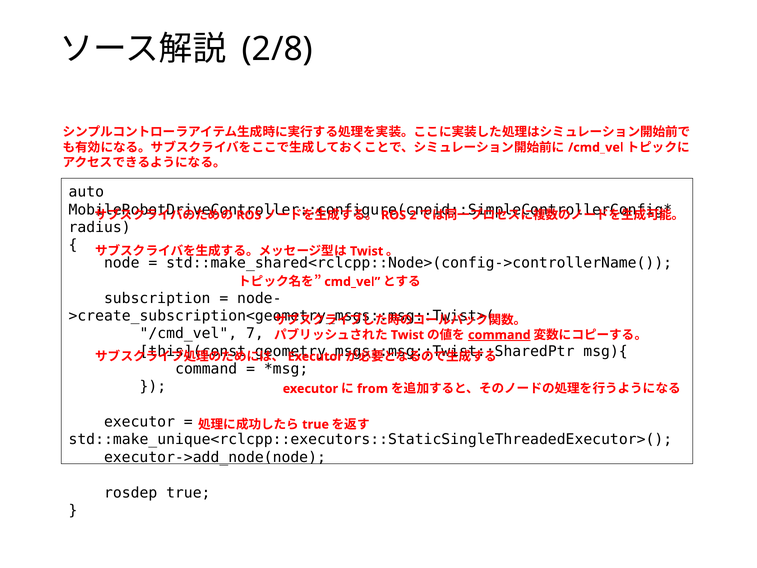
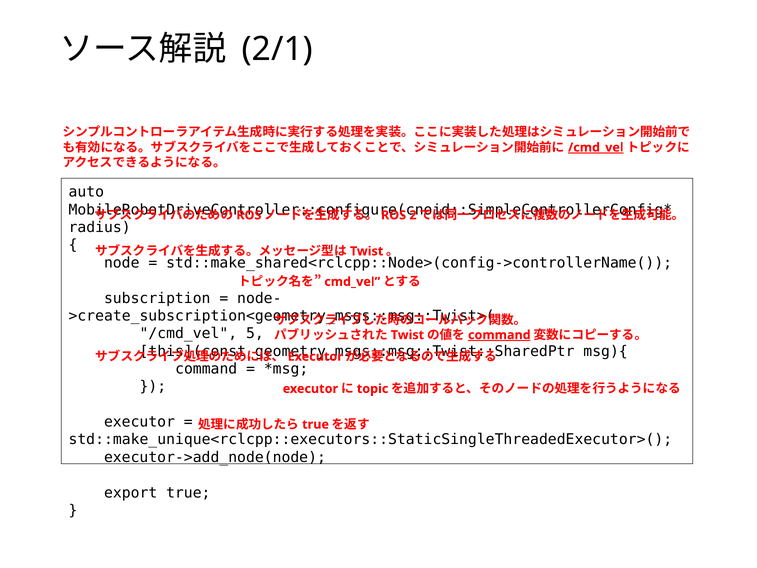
2/8: 2/8 -> 2/1 (277, 49)
/cmd_vel underline: none -> present (596, 147)
7: 7 -> 5 (255, 333)
from: from -> topic (373, 389)
rosdep: rosdep -> export (131, 492)
